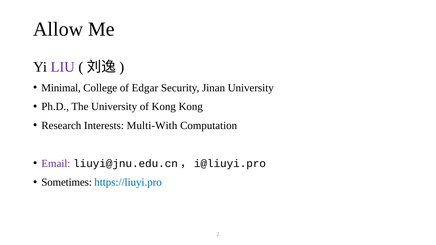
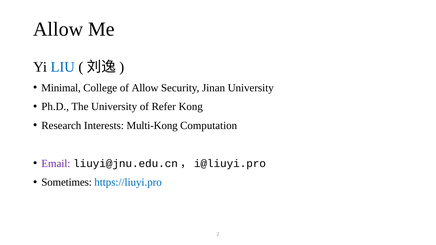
LIU colour: purple -> blue (63, 67)
of Edgar: Edgar -> Allow (145, 88)
of Kong: Kong -> Refer (164, 107)
Multi-With: Multi-With -> Multi-Kong (152, 126)
